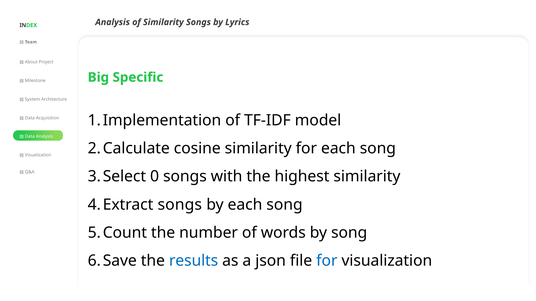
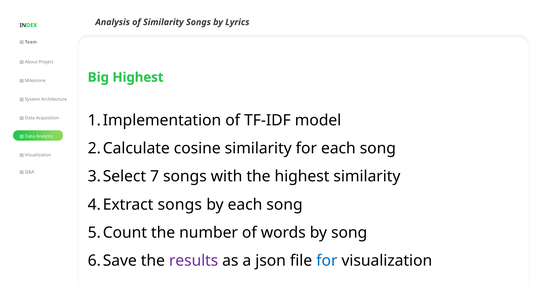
Big Specific: Specific -> Highest (138, 77)
0: 0 -> 7 (155, 177)
results colour: blue -> purple (194, 261)
